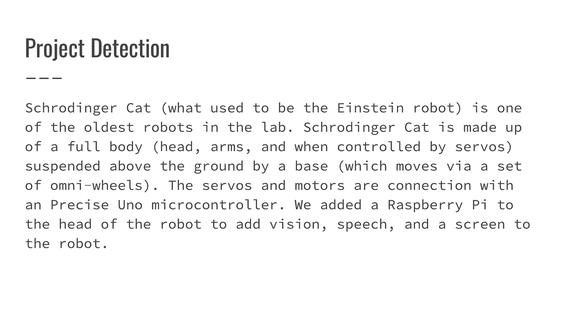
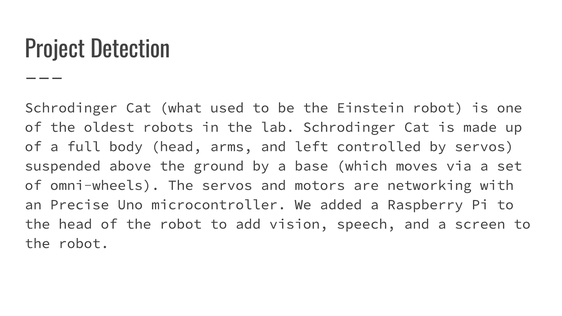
when: when -> left (311, 147)
connection: connection -> networking (429, 185)
